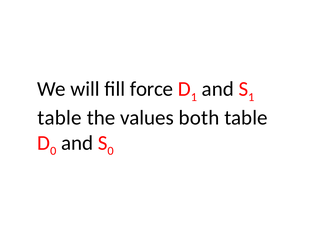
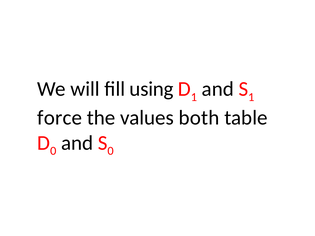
force: force -> using (151, 89)
table: table -> force (60, 118)
